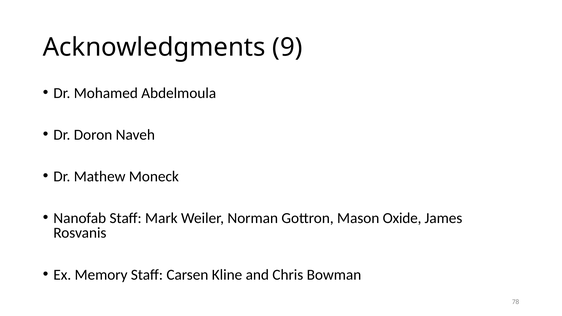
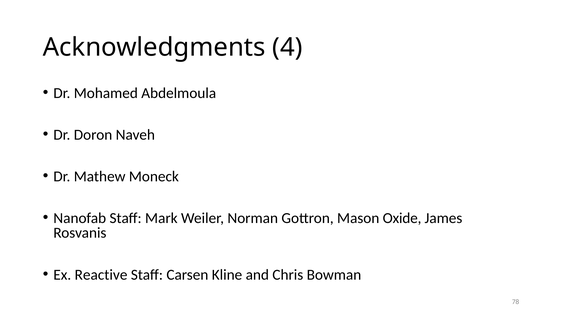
9: 9 -> 4 (287, 47)
Memory: Memory -> Reactive (101, 275)
